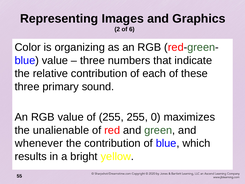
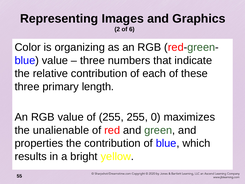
sound: sound -> length (98, 87)
whenever: whenever -> properties (39, 143)
